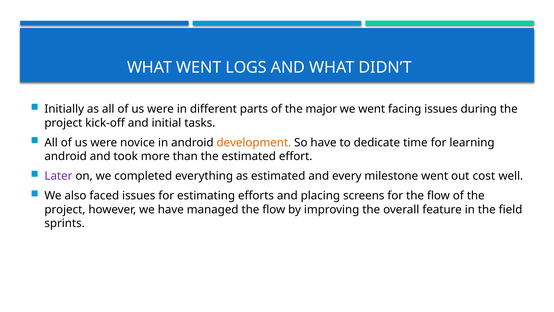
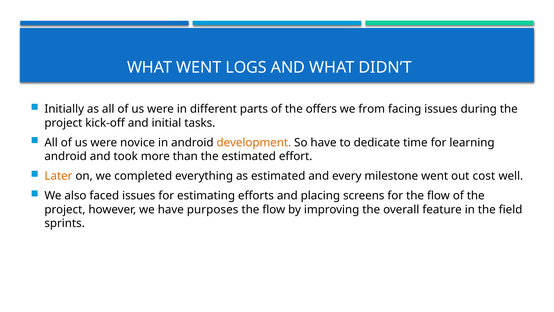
major: major -> offers (321, 109)
we went: went -> from (372, 109)
Later colour: purple -> orange (58, 176)
managed: managed -> purposes (213, 209)
